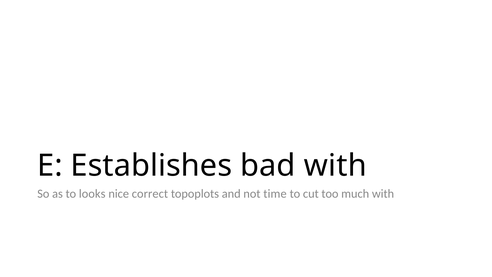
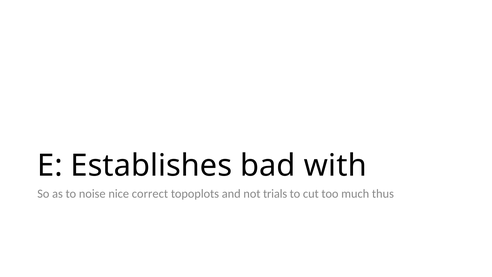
looks: looks -> noise (92, 194)
time: time -> trials (275, 194)
much with: with -> thus (383, 194)
